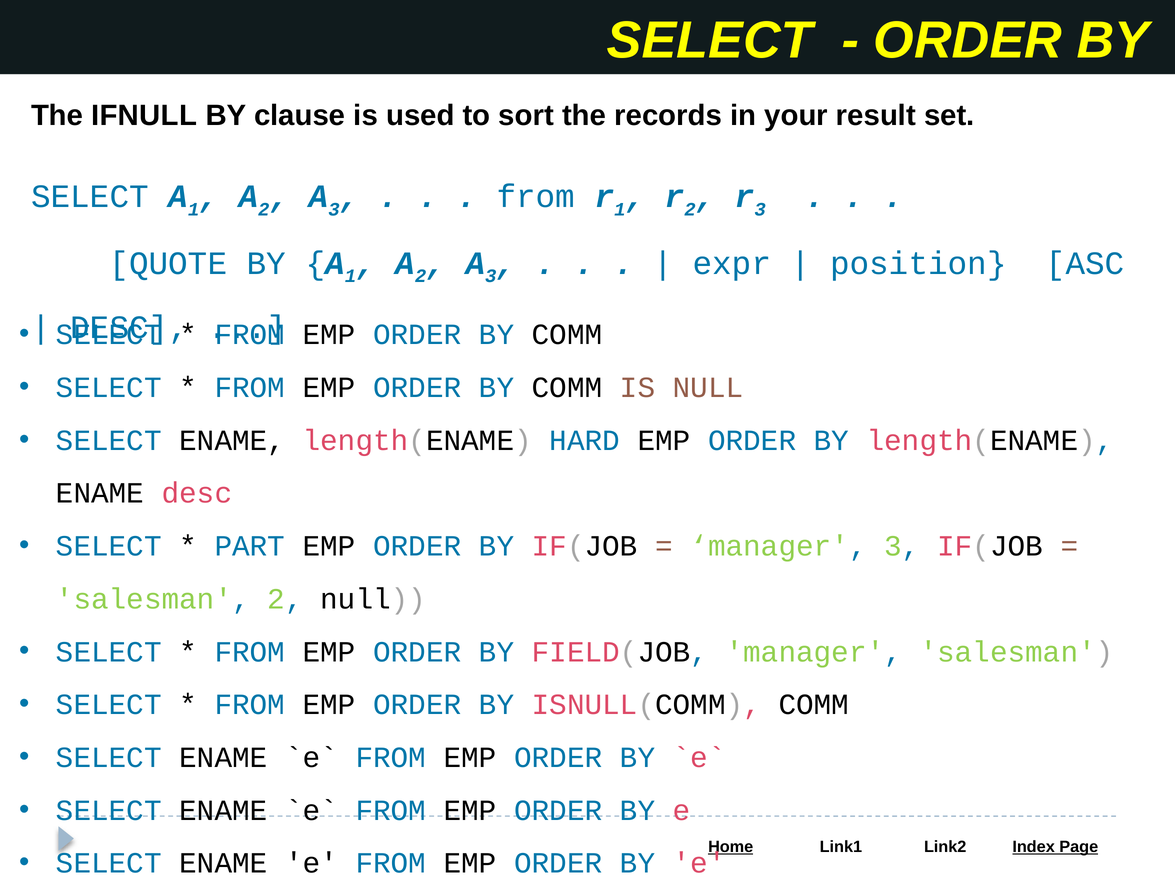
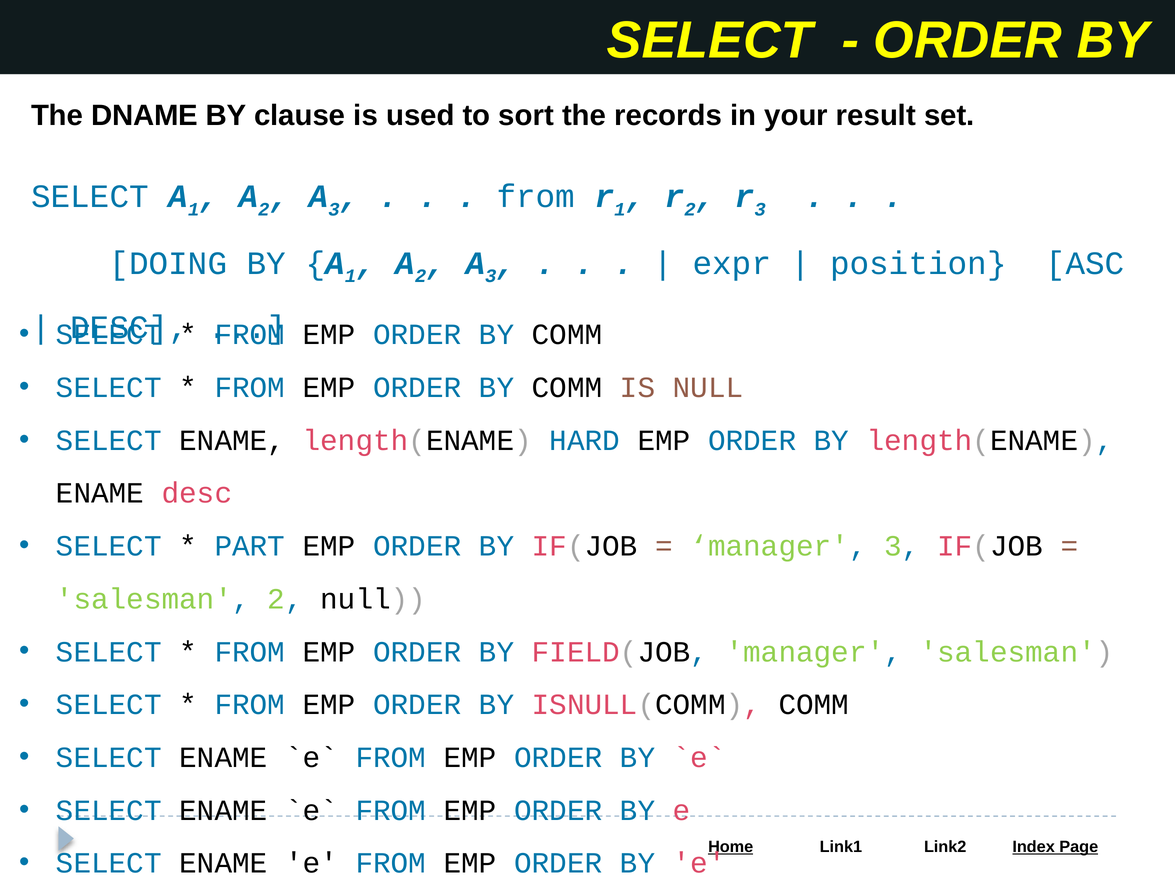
IFNULL: IFNULL -> DNAME (145, 116)
QUOTE: QUOTE -> DOING (168, 264)
